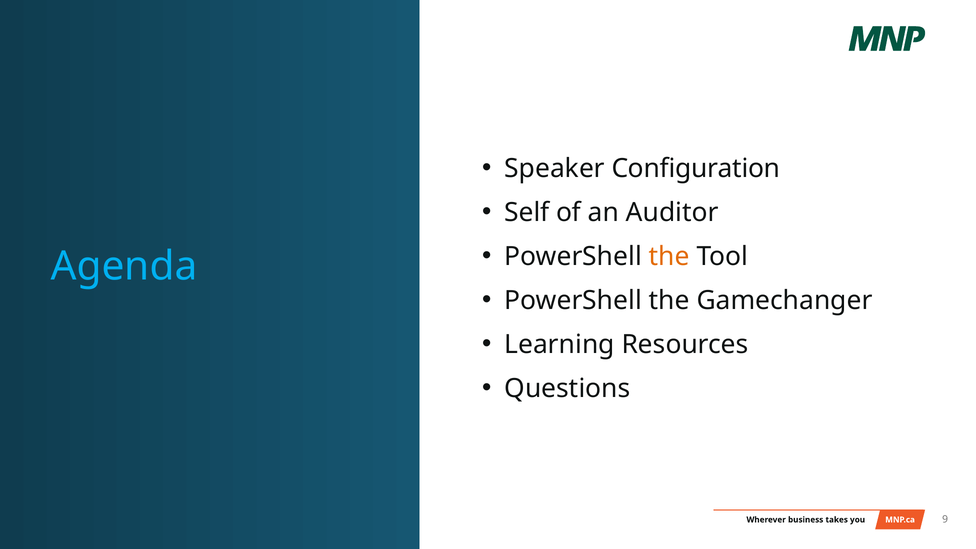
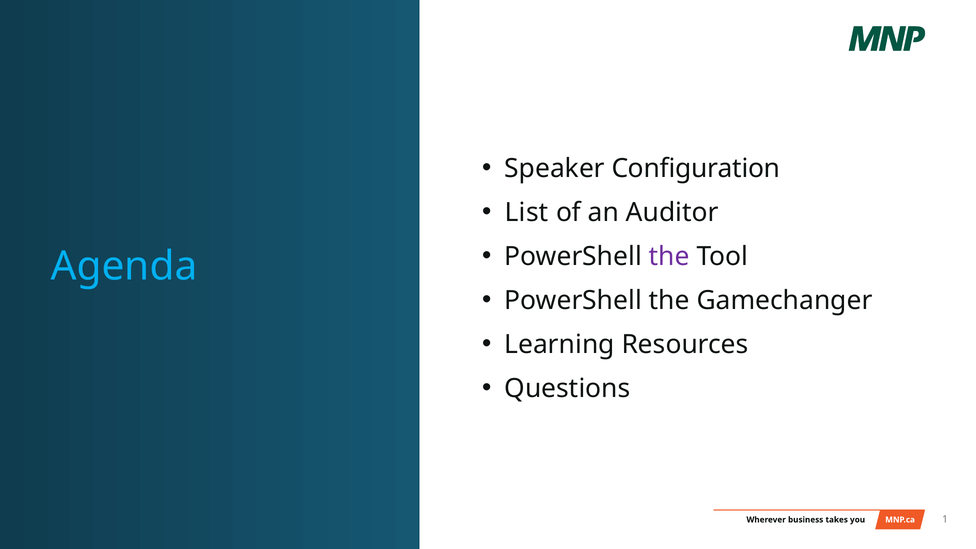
Self: Self -> List (527, 212)
the colour: orange -> purple (669, 257)
9: 9 -> 1 (945, 519)
